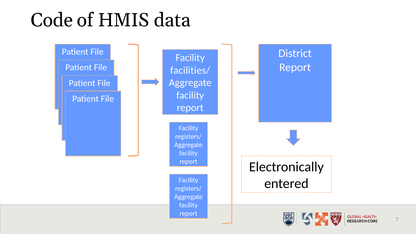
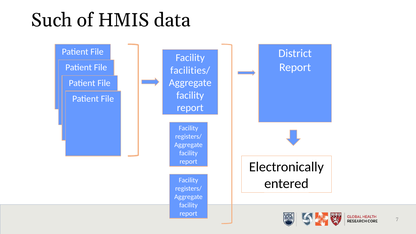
Code: Code -> Such (52, 20)
